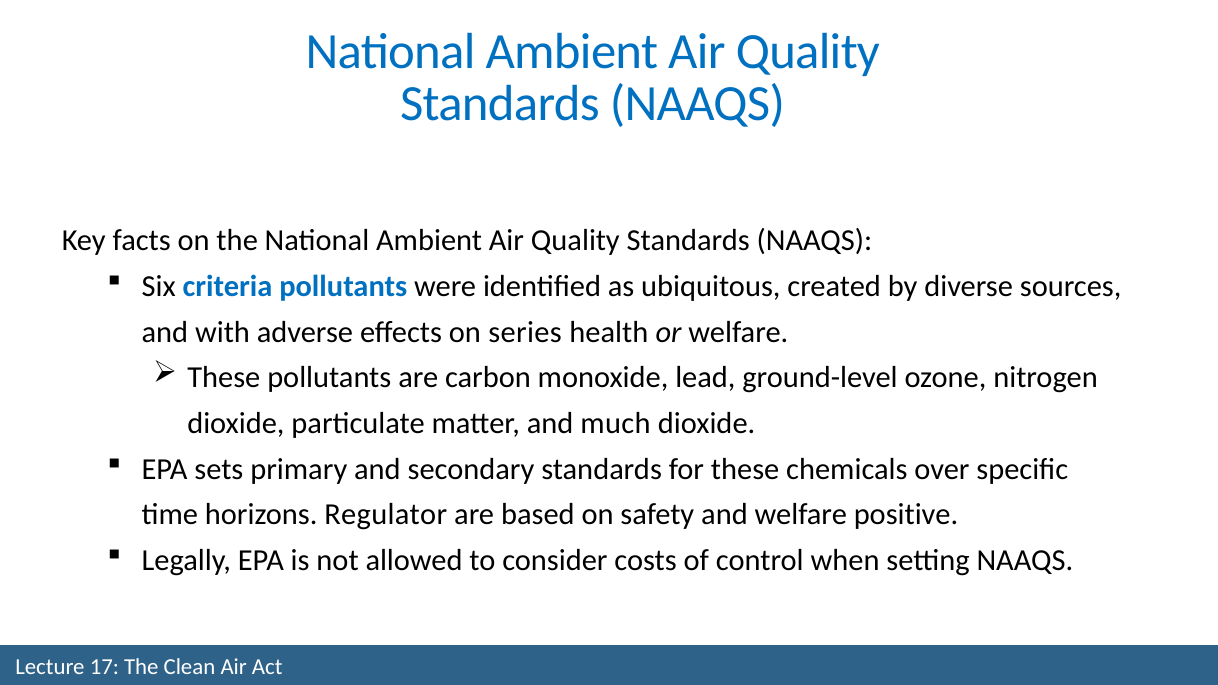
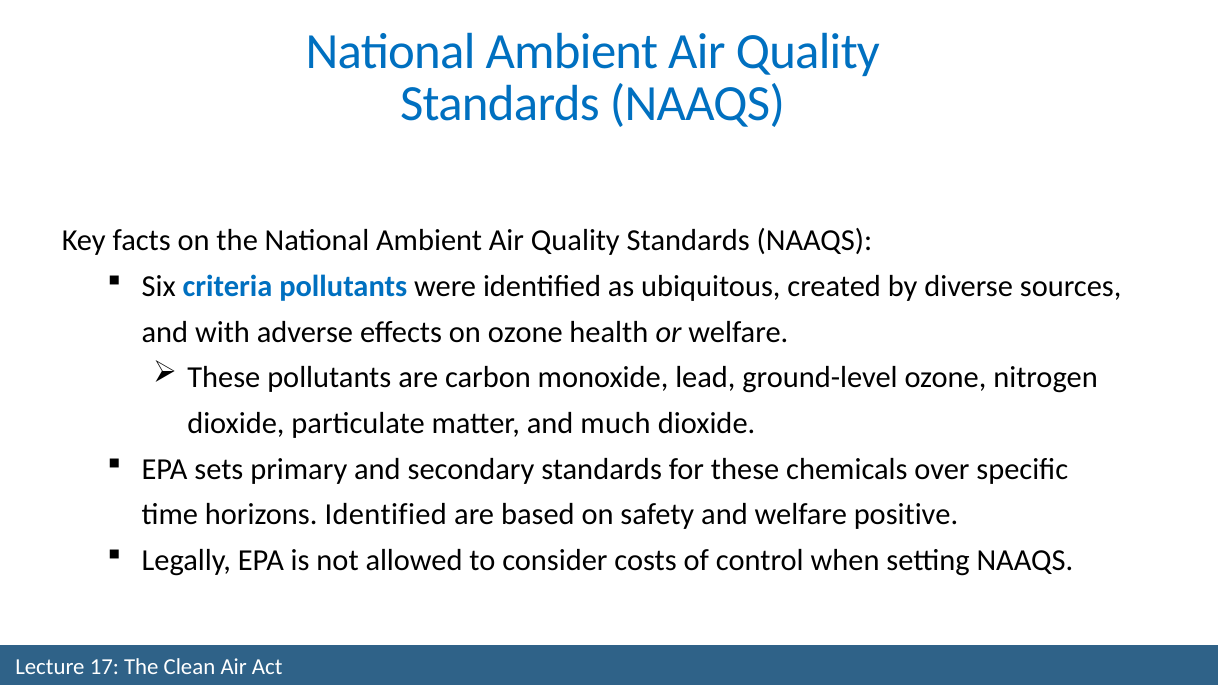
on series: series -> ozone (525, 332)
horizons Regulator: Regulator -> Identified (386, 515)
